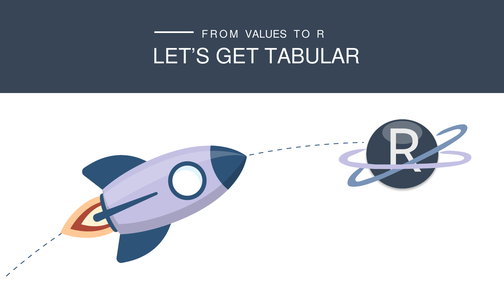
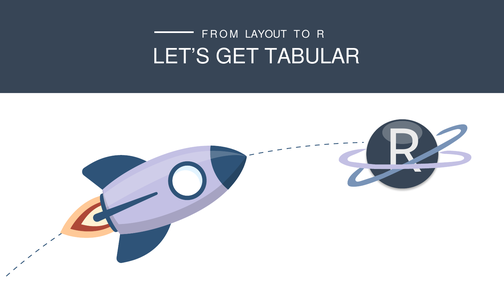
VALUES: VALUES -> LAYOUT (266, 34)
